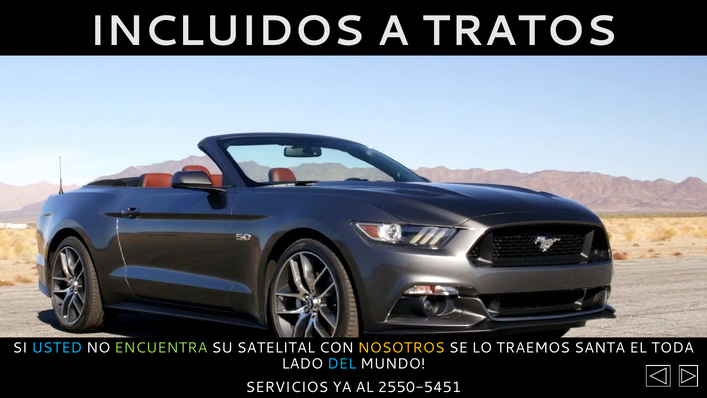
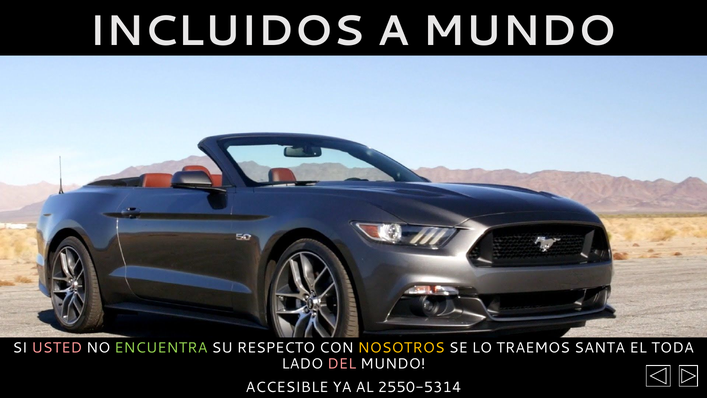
A TRATOS: TRATOS -> MUNDO (519, 31)
USTED colour: light blue -> pink (57, 348)
SATELITAL: SATELITAL -> RESPECTO (276, 348)
DEL colour: light blue -> pink (342, 364)
SERVICIOS: SERVICIOS -> ACCESIBLE (287, 387)
2550-5451: 2550-5451 -> 2550-5314 (420, 387)
